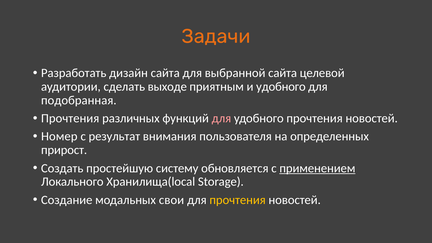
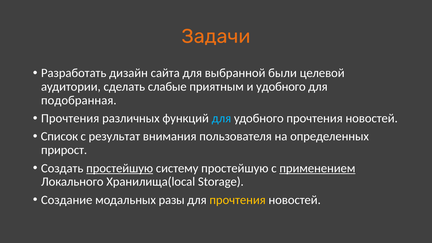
выбранной сайта: сайта -> были (283, 73)
выходе: выходе -> слабые (167, 87)
для colour: pink -> light blue (221, 118)
Номер: Номер -> Список (59, 136)
простейшую underline: none -> present (120, 168)
систему обновляется: обновляется -> простейшую (235, 168)
свои: свои -> разы (172, 200)
